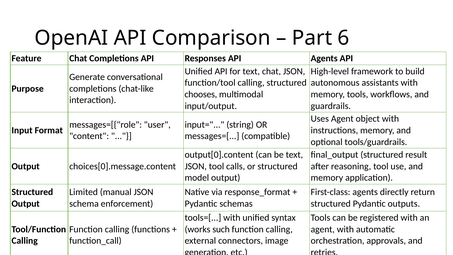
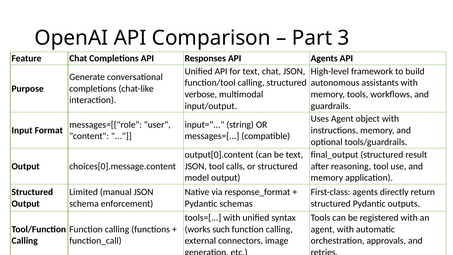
6: 6 -> 3 (343, 38)
chooses: chooses -> verbose (201, 94)
